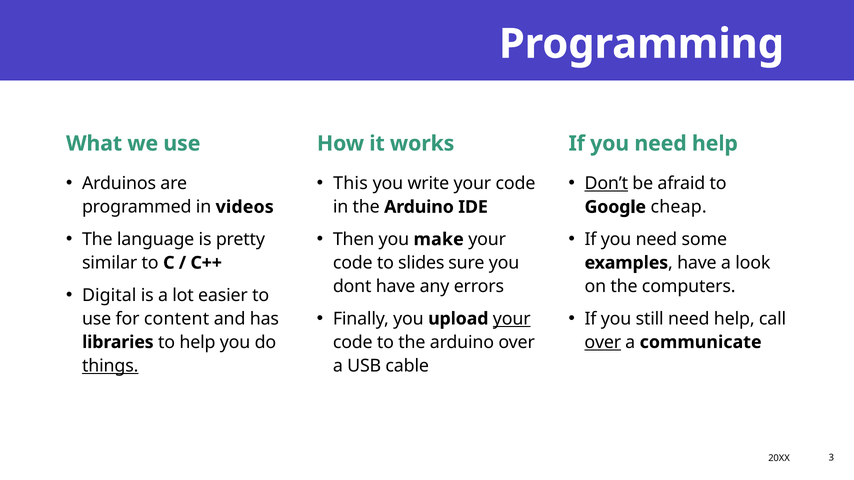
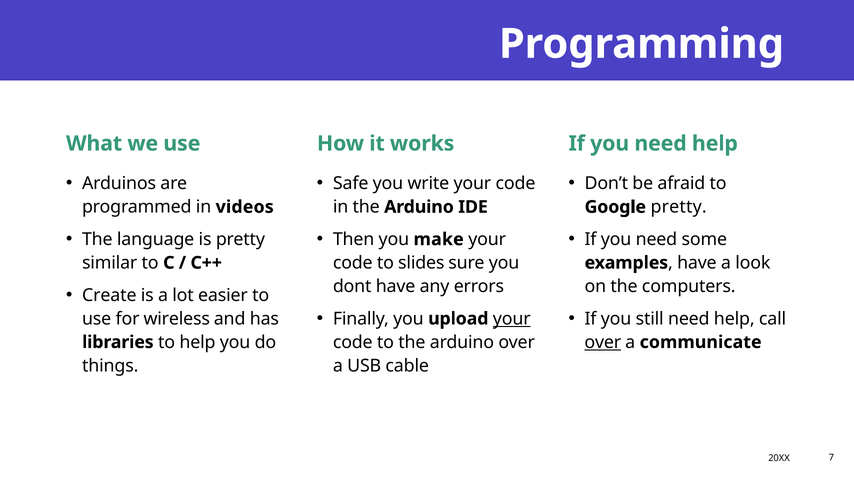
This: This -> Safe (351, 184)
Don’t underline: present -> none (606, 184)
Google cheap: cheap -> pretty (679, 207)
Digital: Digital -> Create (109, 295)
content: content -> wireless (177, 319)
things underline: present -> none (110, 366)
3: 3 -> 7 (831, 458)
